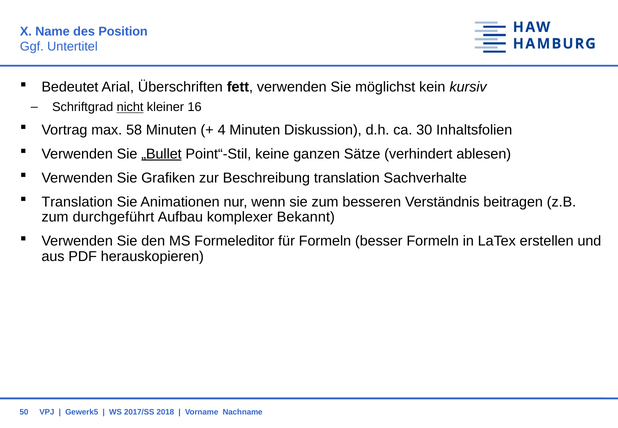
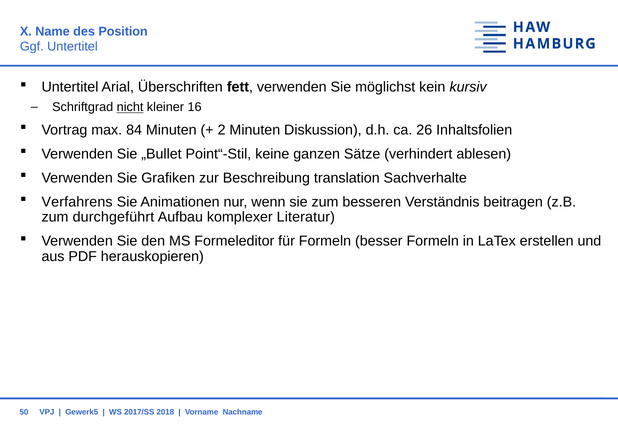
Bedeutet: Bedeutet -> Untertitel (70, 87)
58: 58 -> 84 (134, 130)
4: 4 -> 2 (222, 130)
30: 30 -> 26 (424, 130)
„Bullet underline: present -> none (161, 154)
Translation: Translation -> Verfahrens (77, 202)
Bekannt: Bekannt -> Literatur (306, 217)
